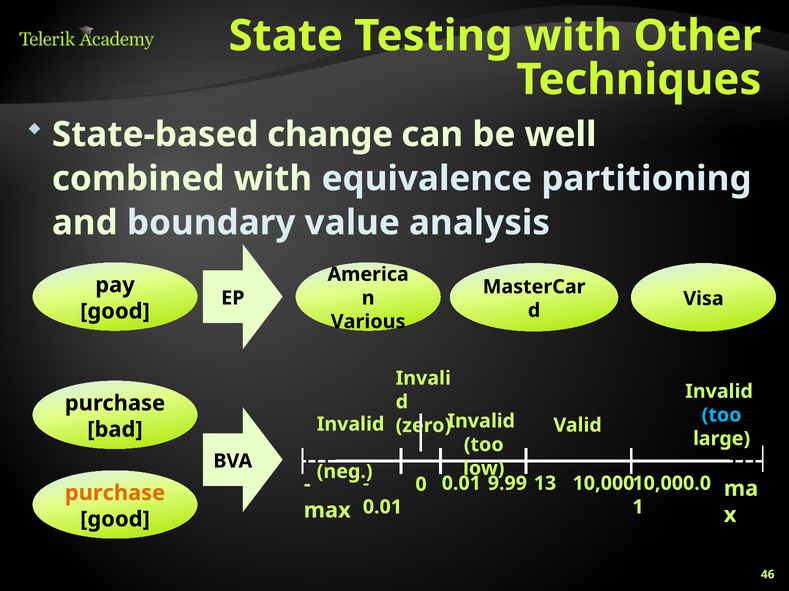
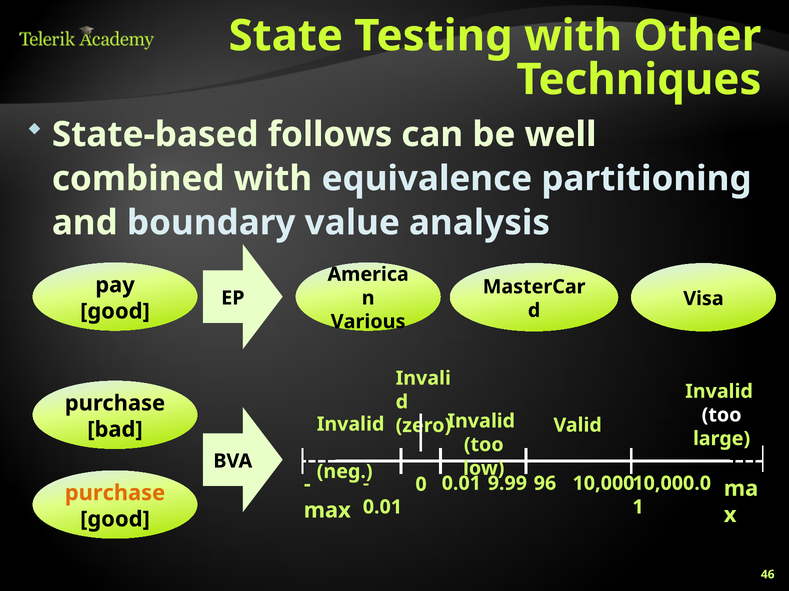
change: change -> follows (330, 135)
too colour: light blue -> white (722, 416)
13: 13 -> 96 (545, 484)
